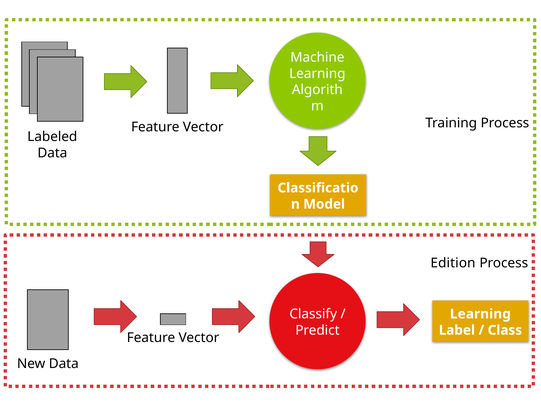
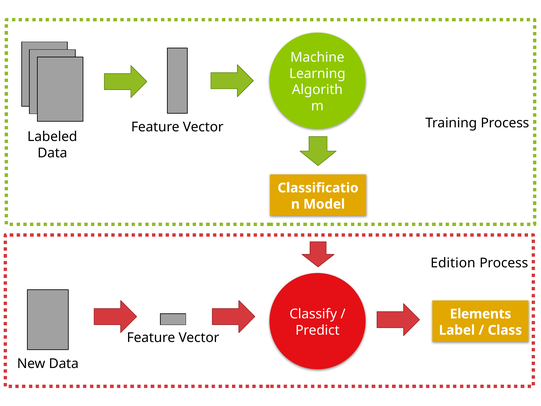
Learning: Learning -> Elements (481, 314)
